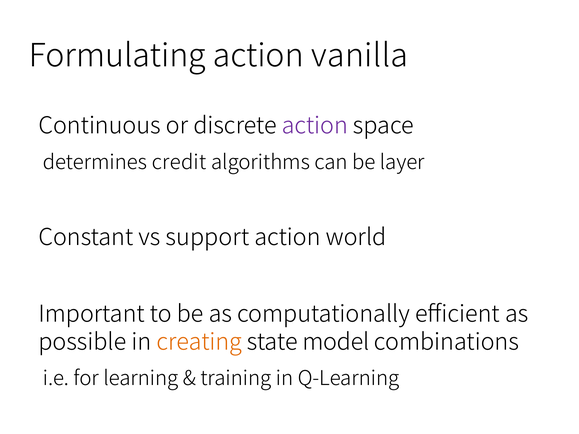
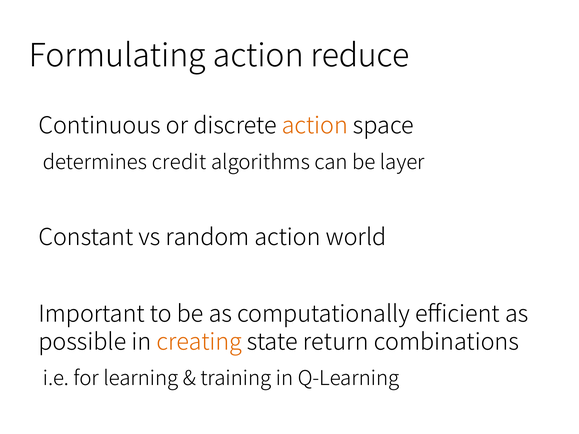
vanilla: vanilla -> reduce (360, 56)
action colour: purple -> orange (315, 126)
support: support -> random (207, 238)
model: model -> return (336, 342)
